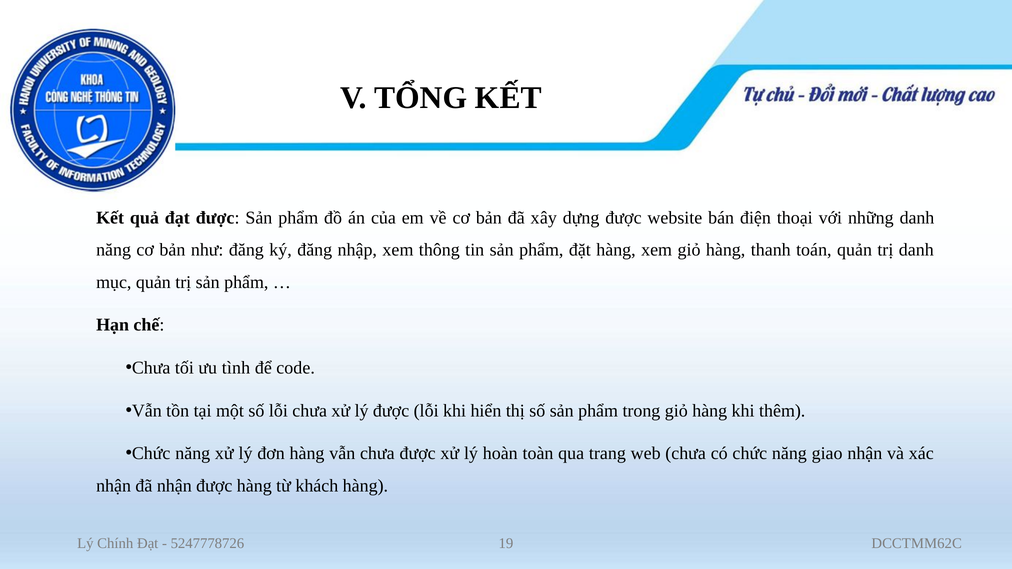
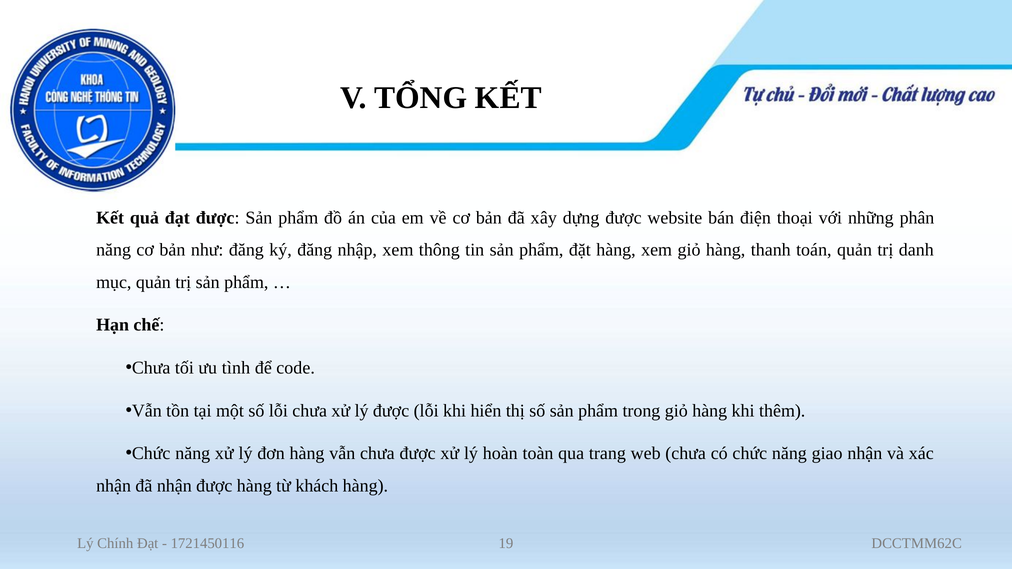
những danh: danh -> phân (917, 218)
5247778726: 5247778726 -> 1721450116 (207, 544)
